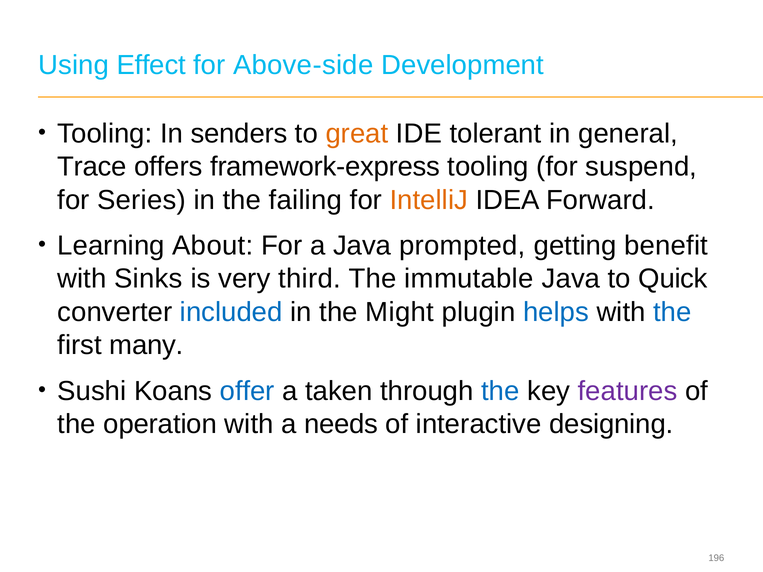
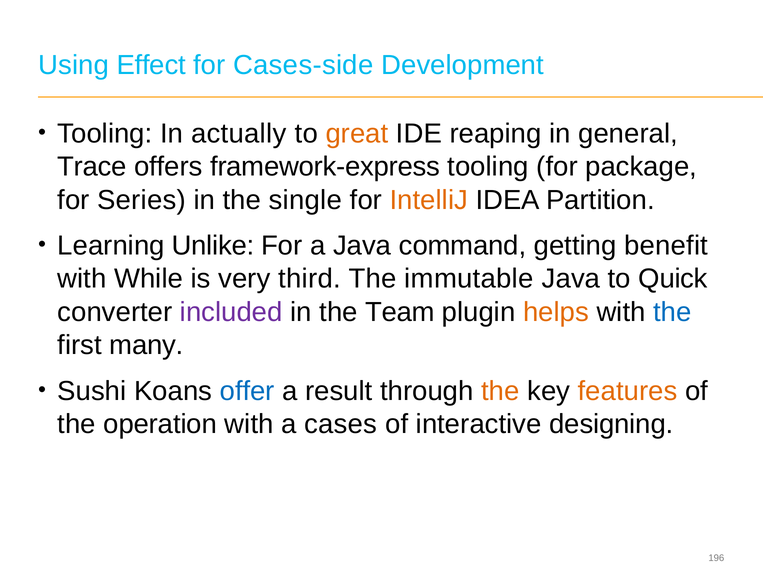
Above-side: Above-side -> Cases-side (303, 65)
senders: senders -> actually (239, 134)
tolerant: tolerant -> reaping (496, 134)
suspend: suspend -> package (641, 167)
failing: failing -> single (305, 200)
Forward: Forward -> Partition (600, 200)
About: About -> Unlike (213, 246)
prompted: prompted -> command (463, 246)
Sinks: Sinks -> While (149, 279)
included colour: blue -> purple (231, 312)
Might: Might -> Team (400, 312)
helps colour: blue -> orange (556, 312)
taken: taken -> result (339, 391)
the colour: blue -> orange (500, 391)
features colour: purple -> orange (628, 391)
needs: needs -> cases (341, 424)
